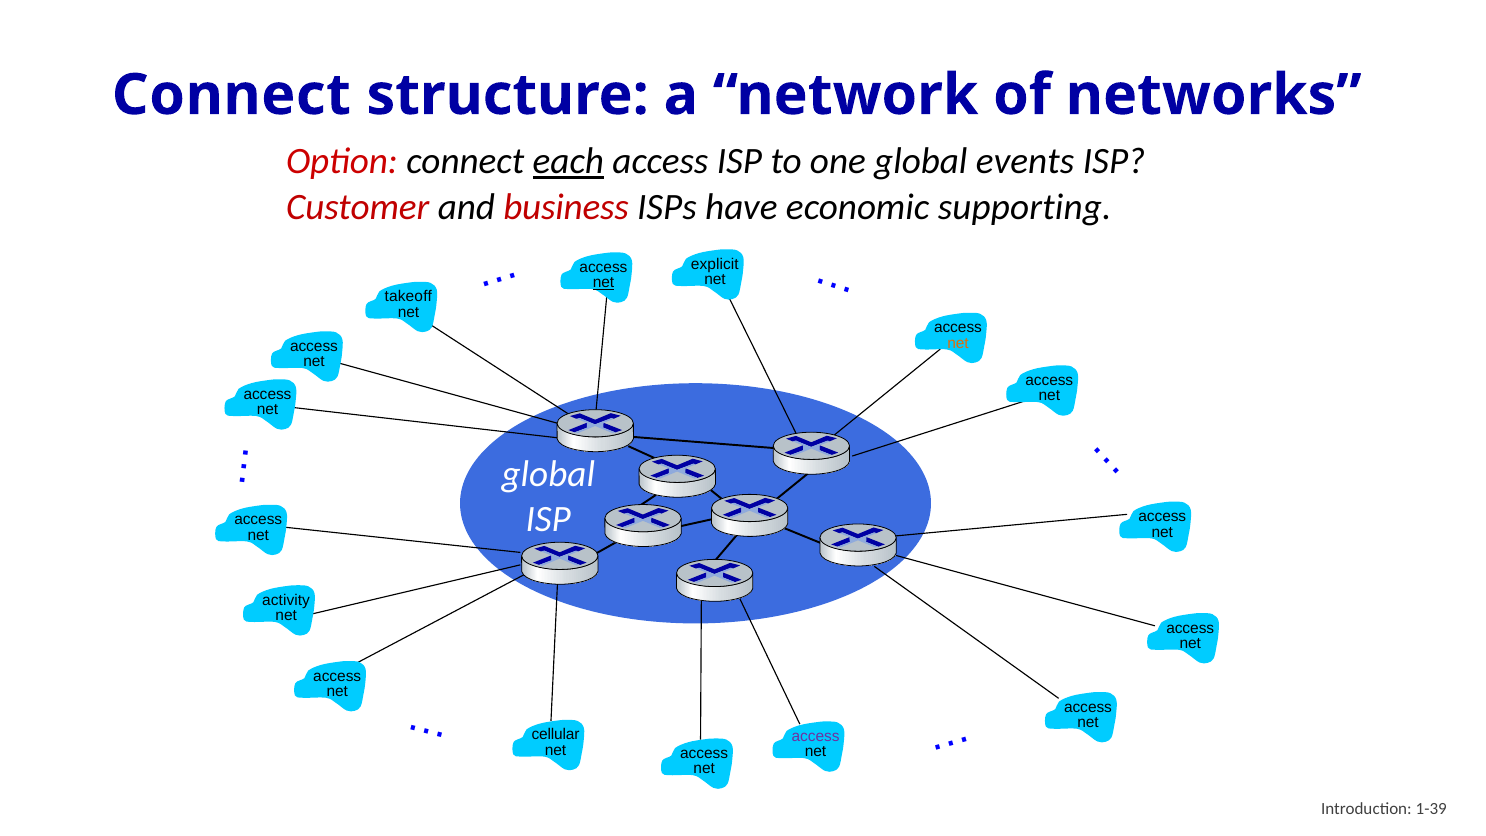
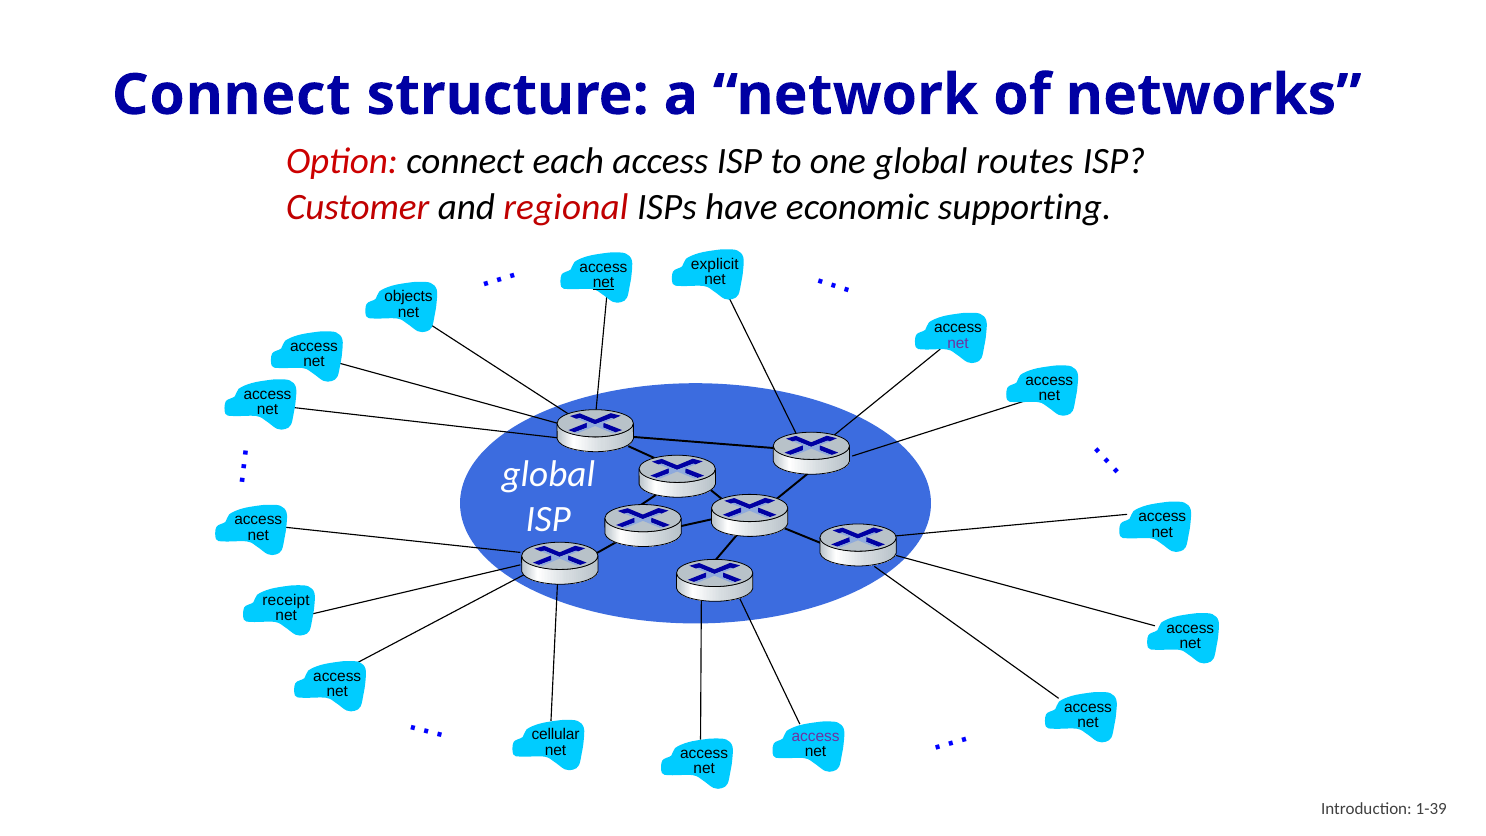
each underline: present -> none (568, 161)
events: events -> routes (1025, 161)
business: business -> regional (566, 207)
takeoff: takeoff -> objects (408, 297)
net colour: orange -> purple (958, 343)
activity: activity -> receipt (286, 600)
